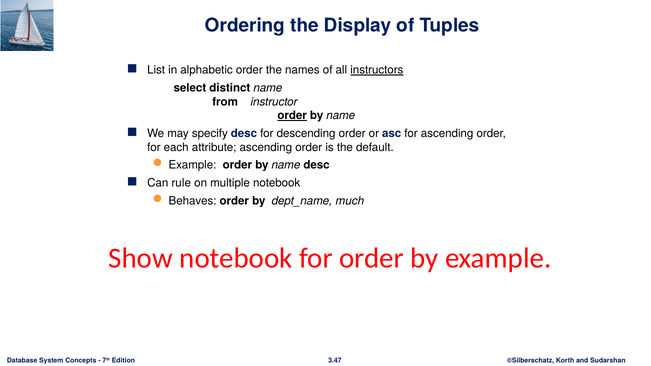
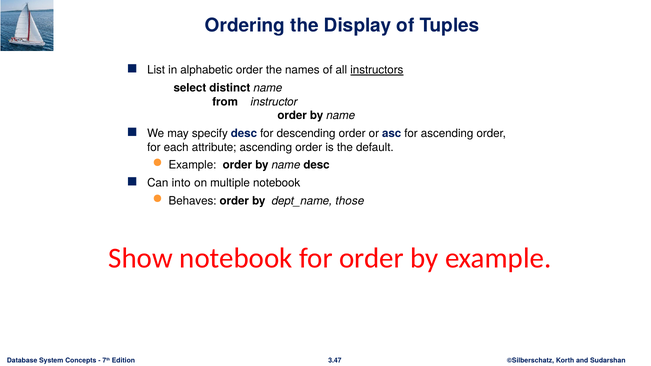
order underline: present -> none (292, 116)
rule: rule -> into (181, 183)
much: much -> those (350, 201)
